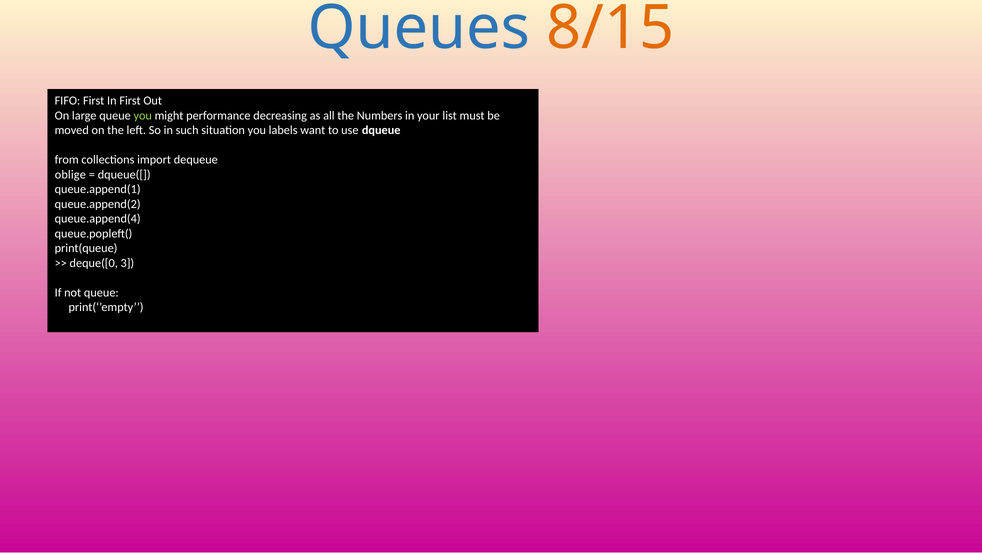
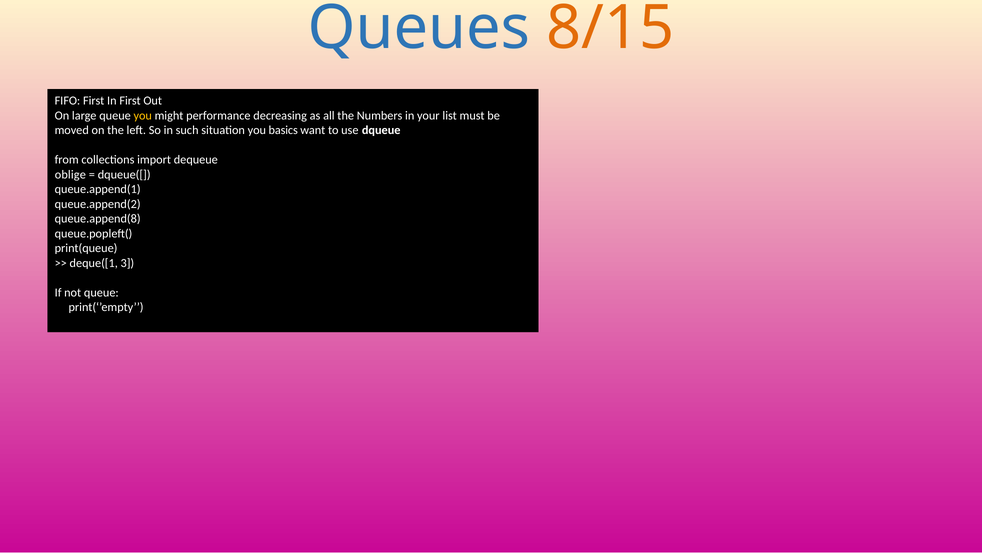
you colour: light green -> yellow (143, 115)
labels: labels -> basics (283, 130)
queue.append(4: queue.append(4 -> queue.append(8 (98, 219)
deque([0: deque([0 -> deque([1 (94, 263)
